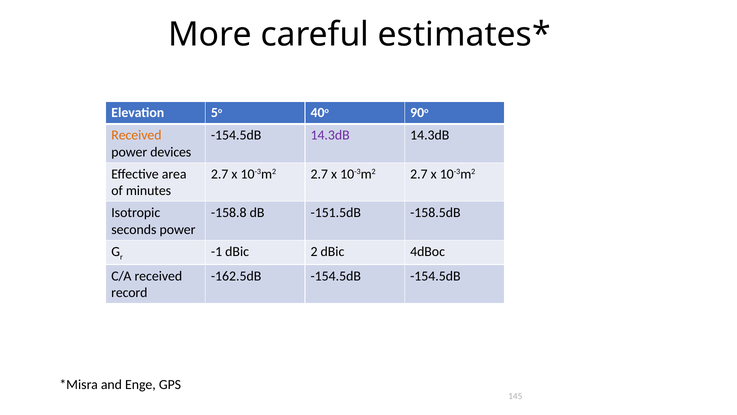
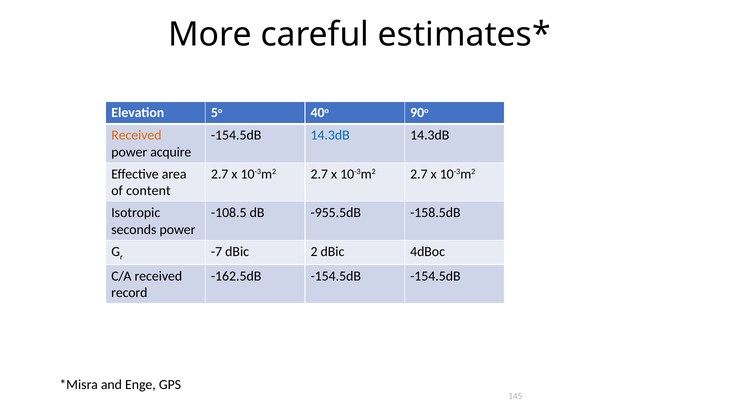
14.3dB colour: purple -> blue (330, 135)
devices: devices -> acquire (171, 152)
minutes: minutes -> content (148, 191)
-158.8: -158.8 -> -108.5 (229, 213)
-151.5dB: -151.5dB -> -955.5dB (336, 213)
-1: -1 -> -7 (217, 251)
